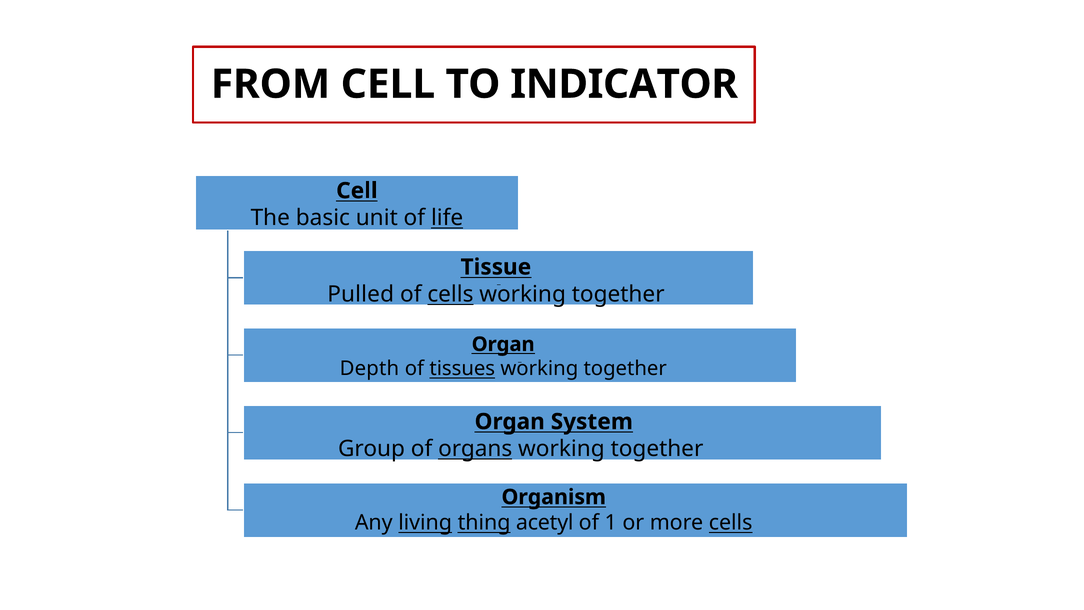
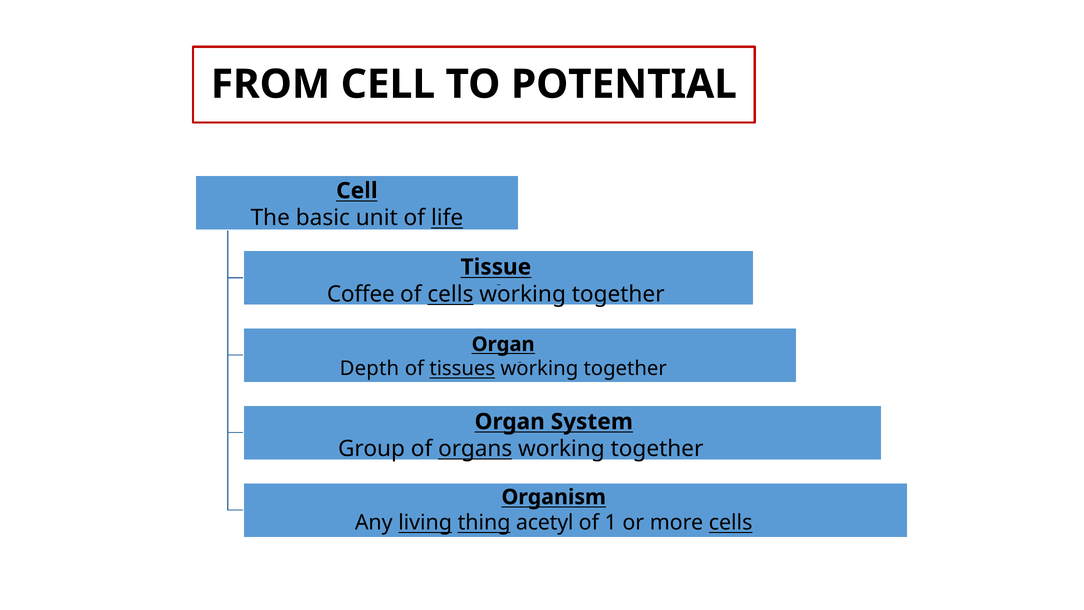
INDICATOR: INDICATOR -> POTENTIAL (624, 84)
Pulled: Pulled -> Coffee (361, 294)
